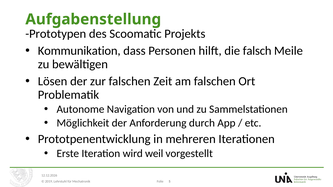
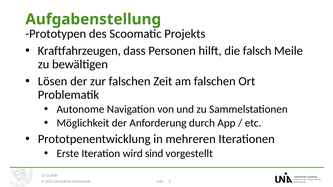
Kommunikation: Kommunikation -> Kraftfahrzeugen (79, 51)
weil: weil -> sind (154, 154)
